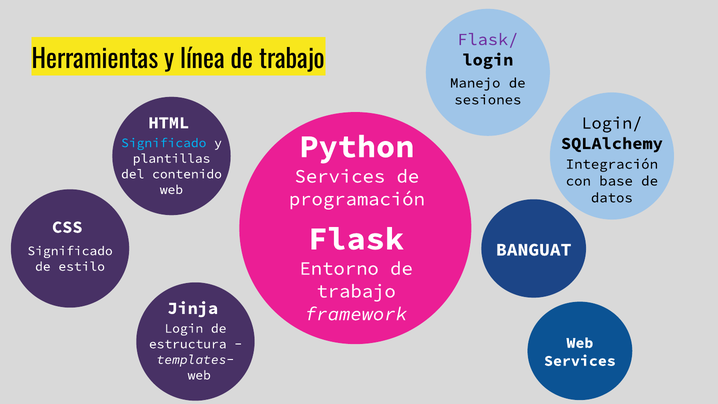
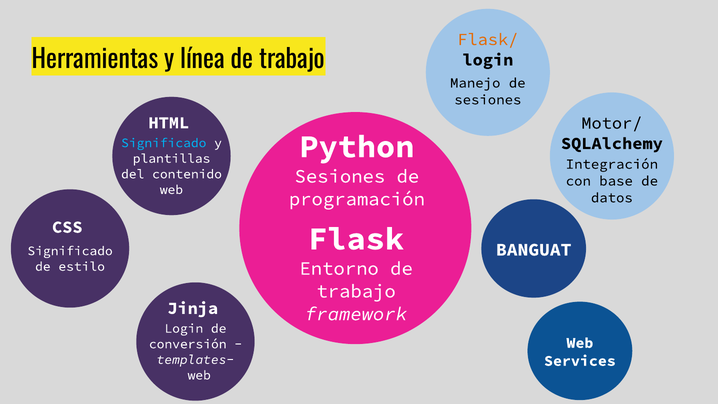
Flask/ colour: purple -> orange (488, 39)
Login/: Login/ -> Motor/ (612, 123)
Services: Services -> Sesiones (340, 176)
estructura: estructura -> conversión (188, 344)
